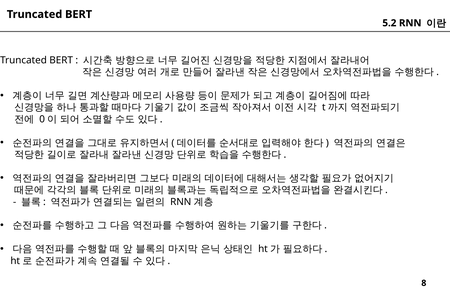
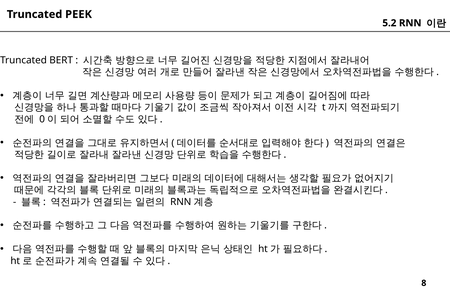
BERT: BERT -> PEEK (79, 14)
